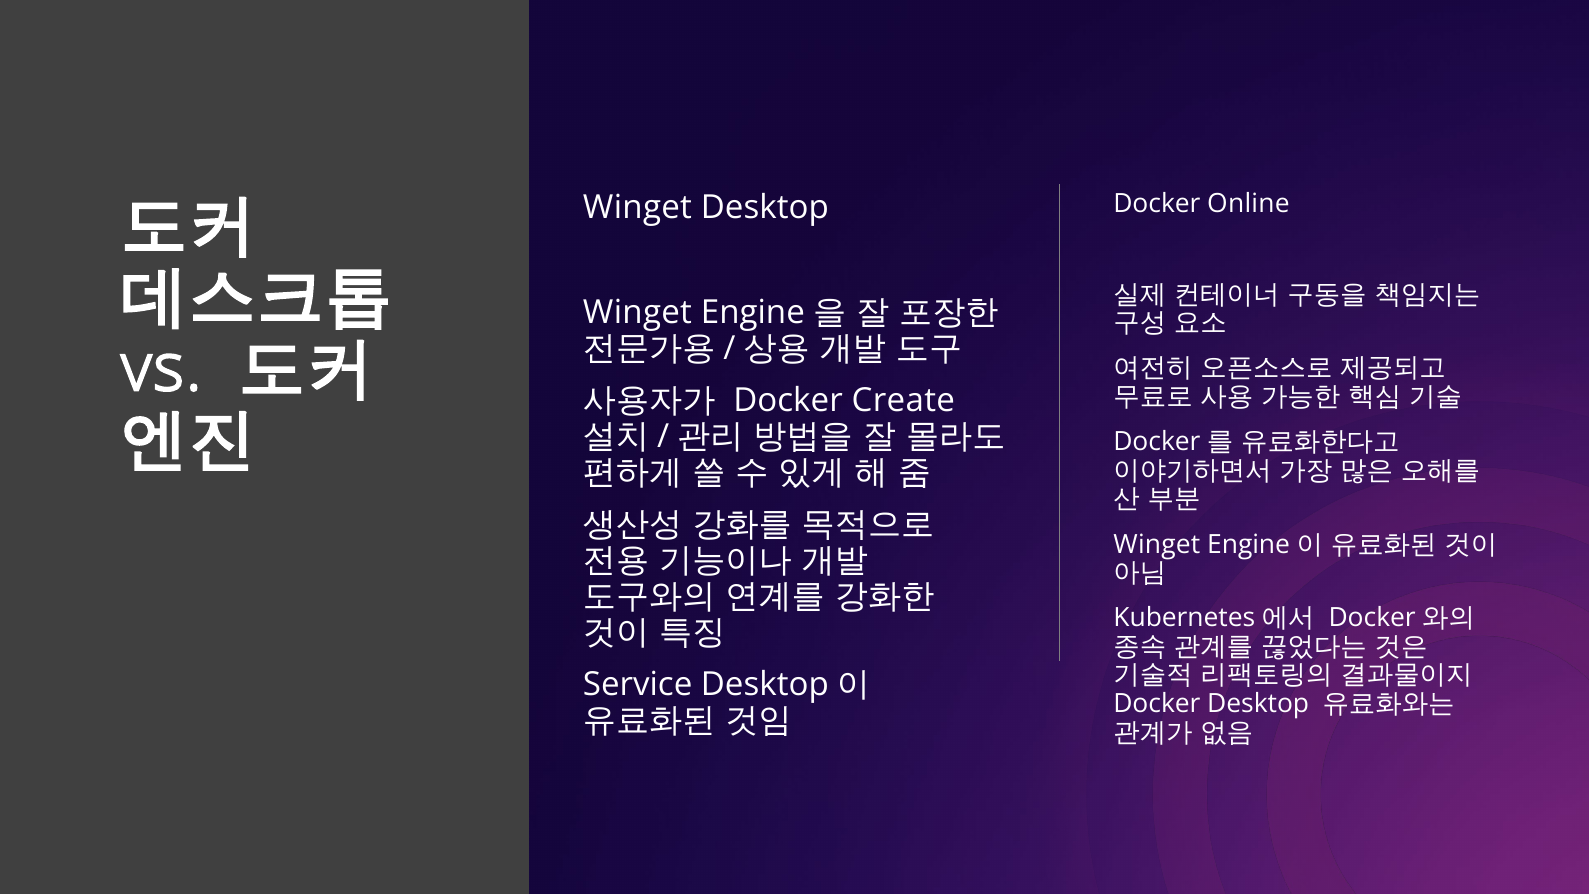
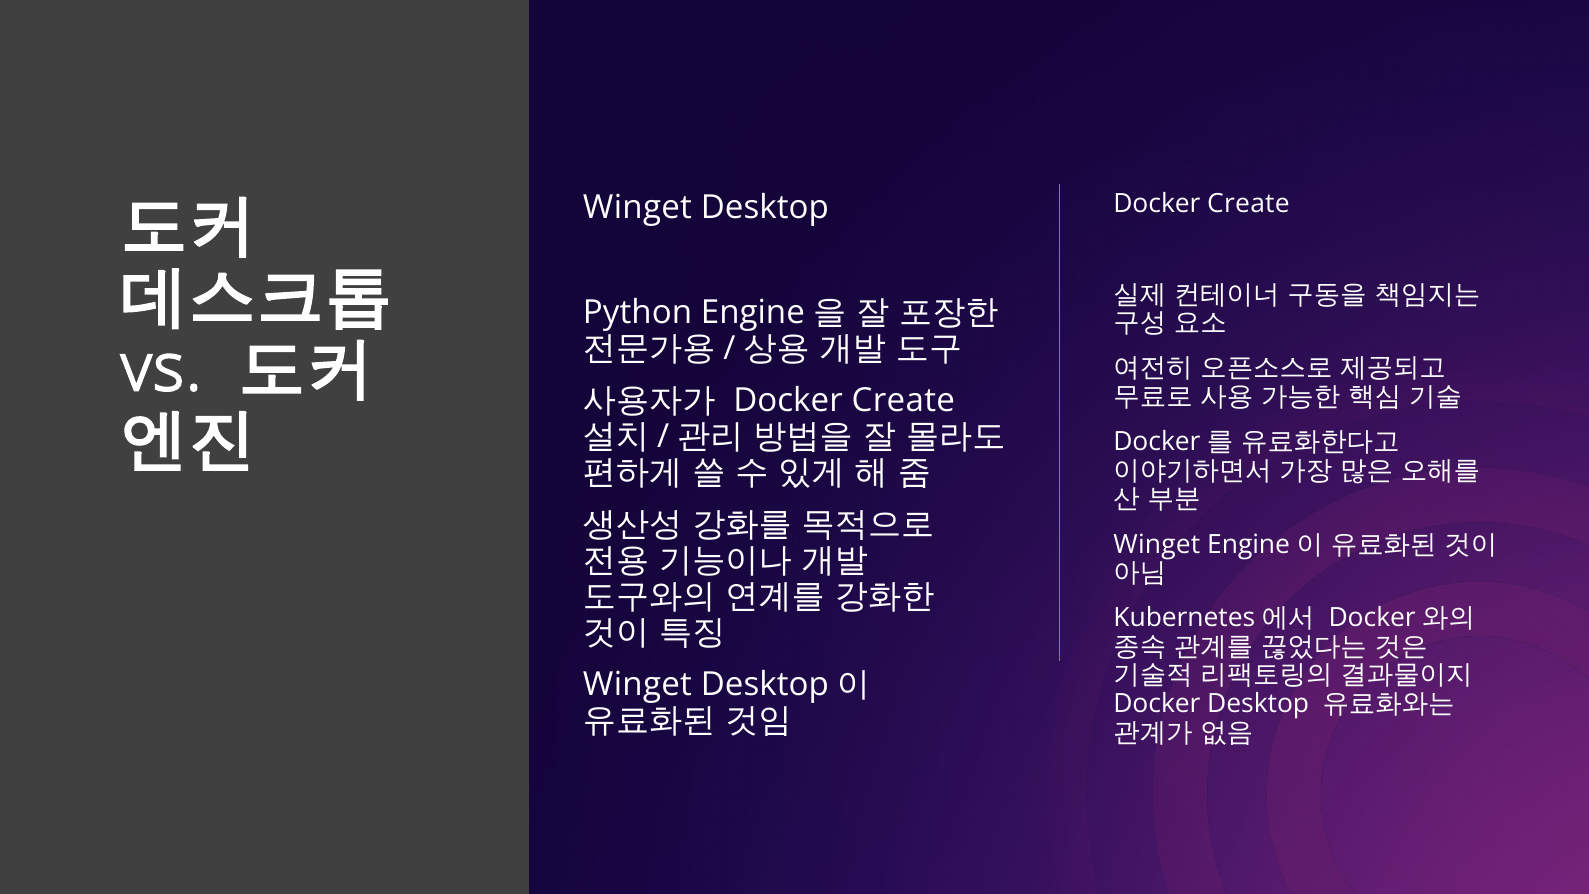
Online: Online -> Create (1248, 204)
Winget: Winget -> Python (638, 313)
Service: Service -> Winget (637, 684)
